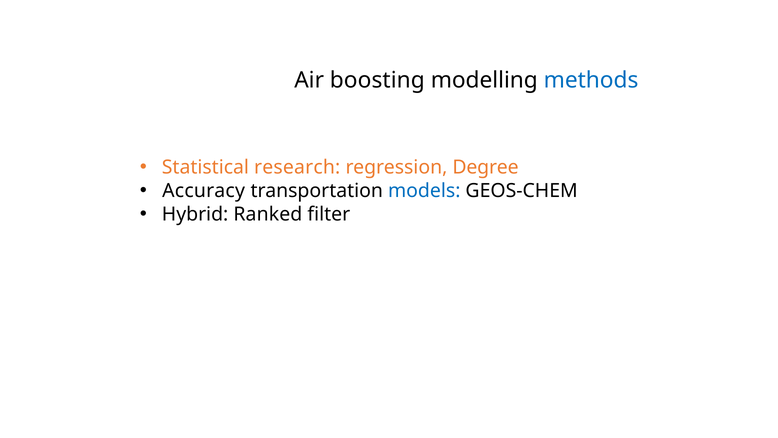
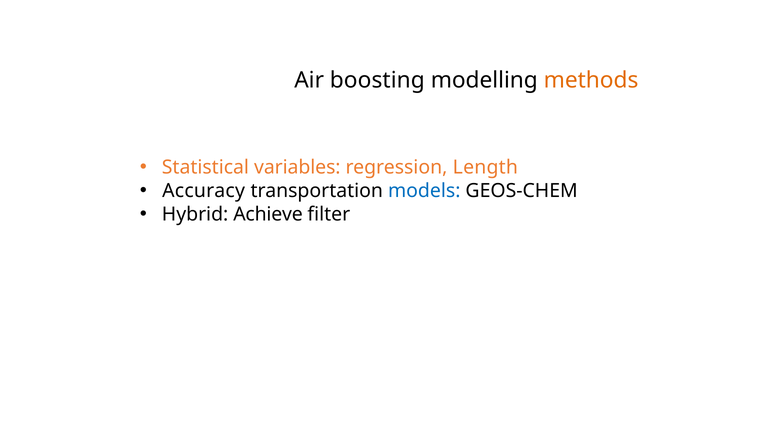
methods colour: blue -> orange (591, 80)
research: research -> variables (297, 167)
Degree: Degree -> Length (485, 167)
Ranked: Ranked -> Achieve (268, 214)
